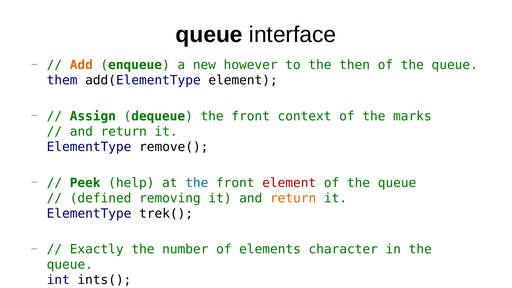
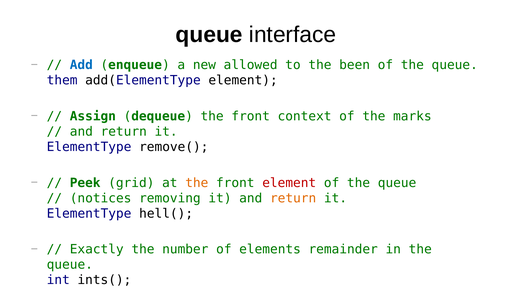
Add colour: orange -> blue (81, 65)
however: however -> allowed (251, 65)
then: then -> been (355, 65)
help: help -> grid (131, 183)
the colour: blue -> orange (197, 183)
defined: defined -> notices (101, 198)
trek(: trek( -> hell( (166, 214)
character: character -> remainder (343, 249)
